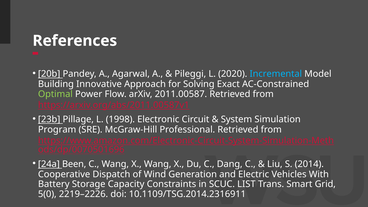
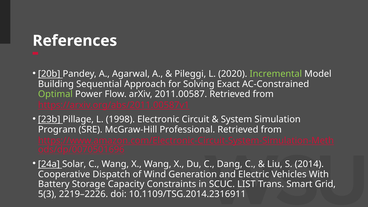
Incremental colour: light blue -> light green (276, 74)
Innovative: Innovative -> Sequential (99, 84)
Been: Been -> Solar (74, 164)
5(0: 5(0 -> 5(3 (47, 194)
